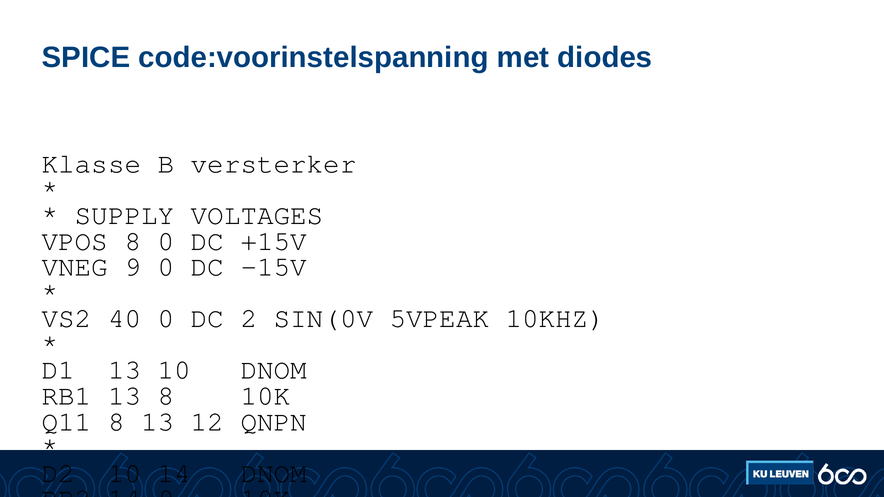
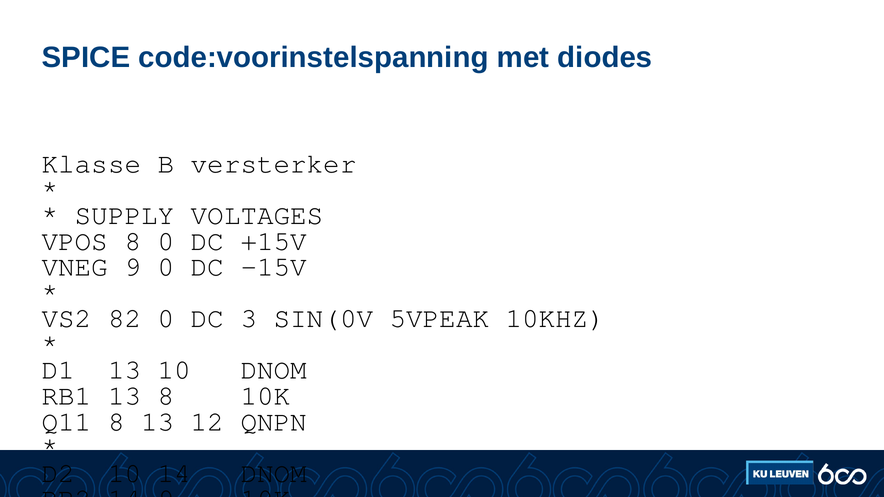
40: 40 -> 82 (125, 318)
2: 2 -> 3 (249, 318)
